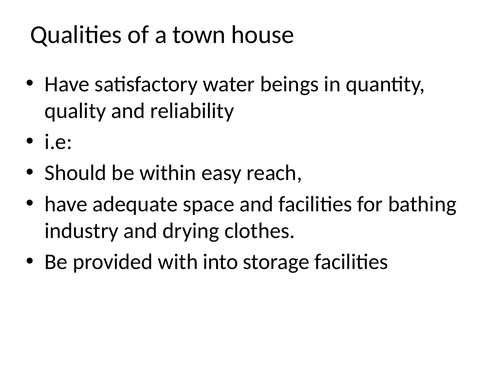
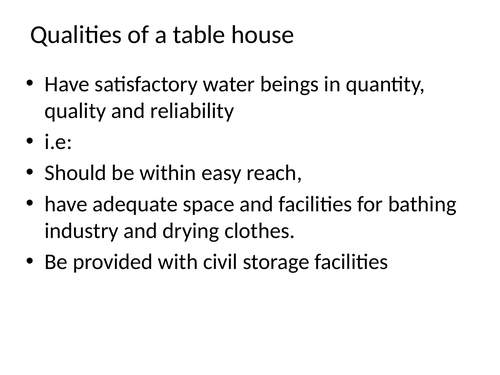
town: town -> table (199, 35)
into: into -> civil (220, 262)
